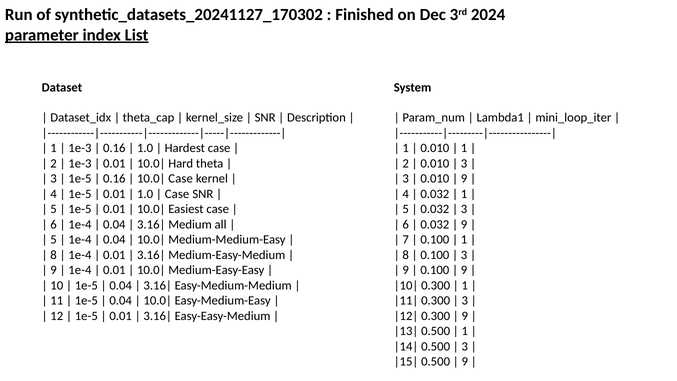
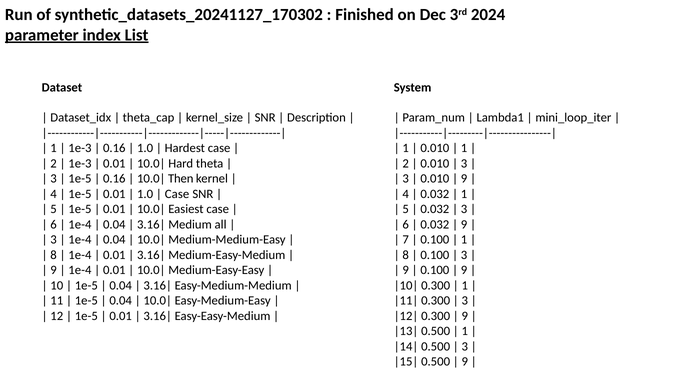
Case: Case -> Then (181, 179)
5: 5 -> 3 (54, 240)
